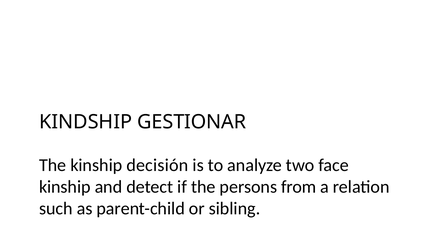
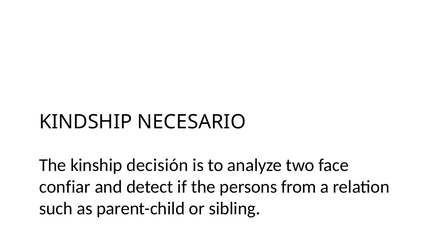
GESTIONAR: GESTIONAR -> NECESARIO (192, 122)
kinship: kinship -> confiar (65, 187)
